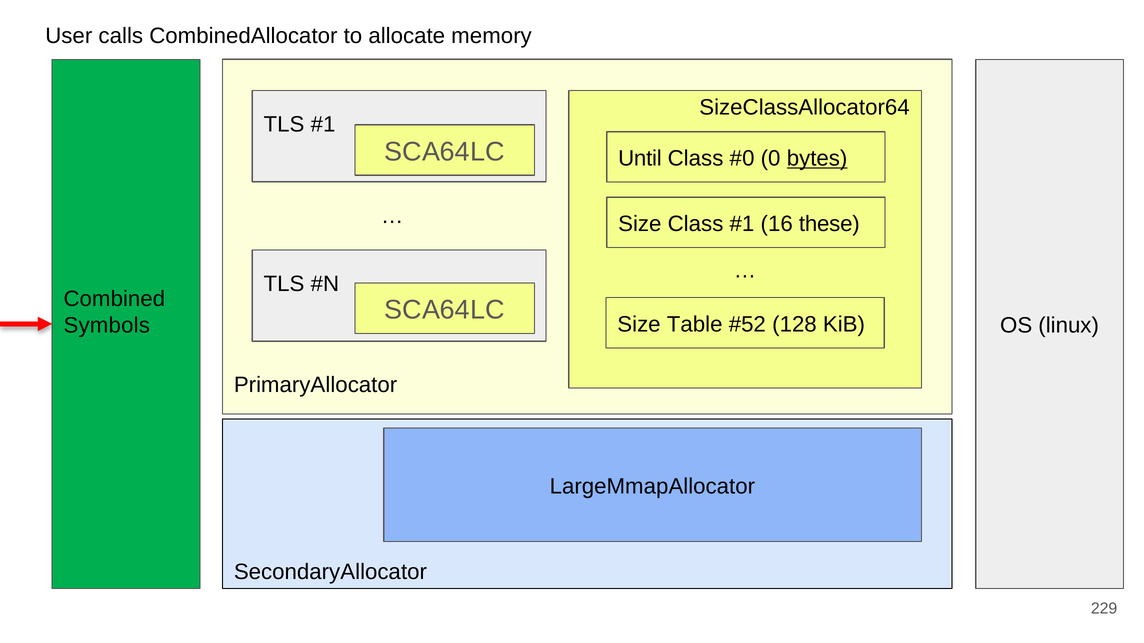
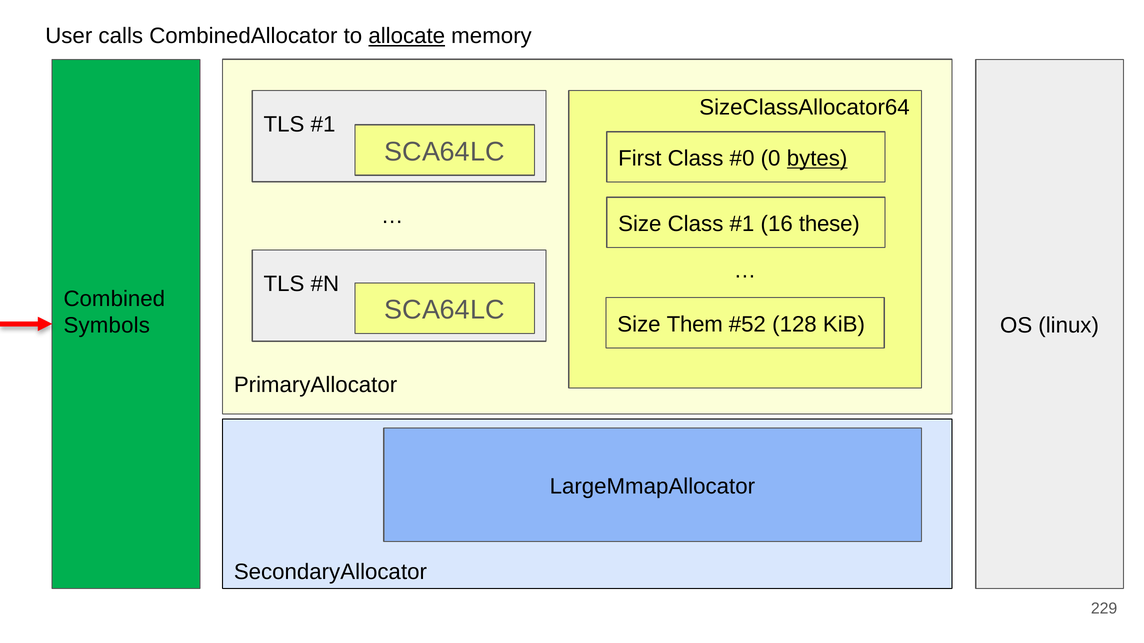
allocate underline: none -> present (407, 36)
Until: Until -> First (640, 158)
Table: Table -> Them (695, 325)
